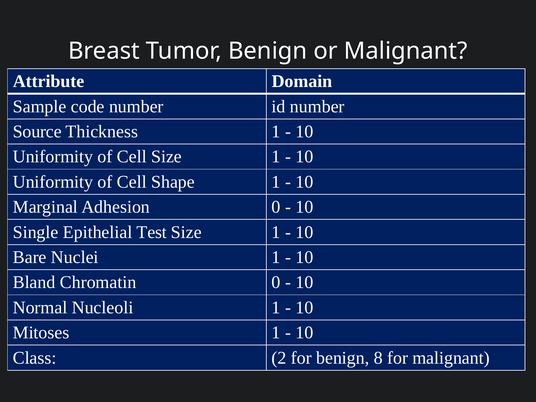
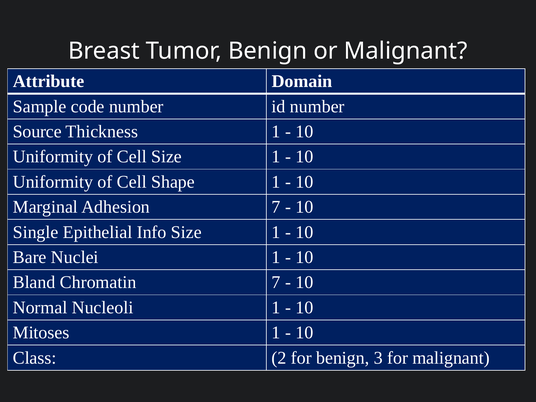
Adhesion 0: 0 -> 7 (276, 207)
Test: Test -> Info (152, 232)
Chromatin 0: 0 -> 7 (276, 282)
8: 8 -> 3 (378, 358)
